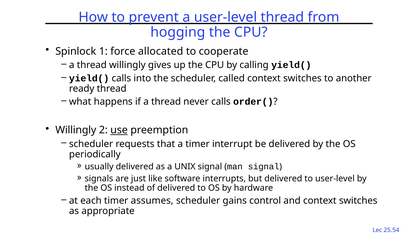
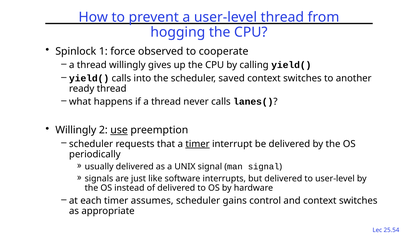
allocated: allocated -> observed (161, 51)
called: called -> saved (232, 78)
order(: order( -> lanes( (253, 102)
timer underline: none -> present (198, 144)
